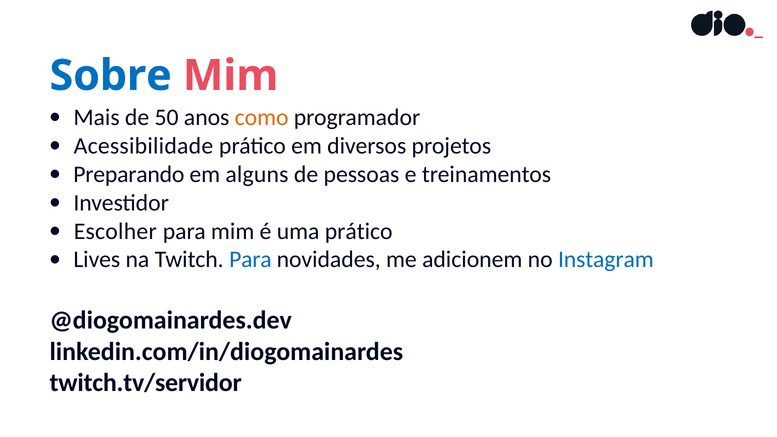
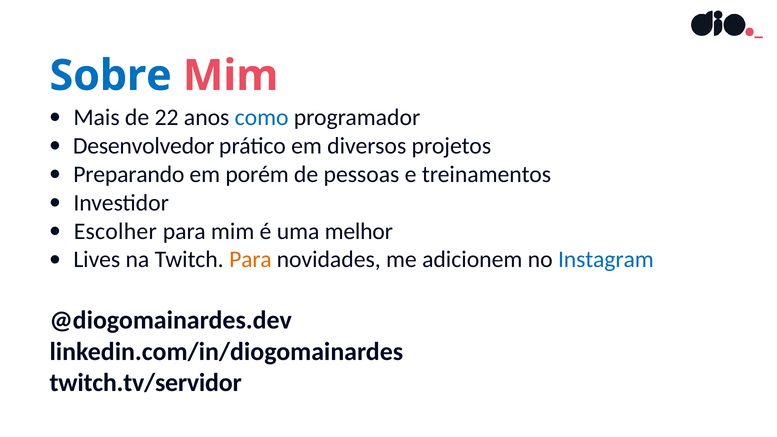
50: 50 -> 22 (167, 117)
como colour: orange -> blue (262, 117)
Acessibilidade: Acessibilidade -> Desenvolvedor (144, 146)
alguns: alguns -> porém (257, 174)
uma prático: prático -> melhor (359, 231)
Para colour: blue -> orange (250, 260)
